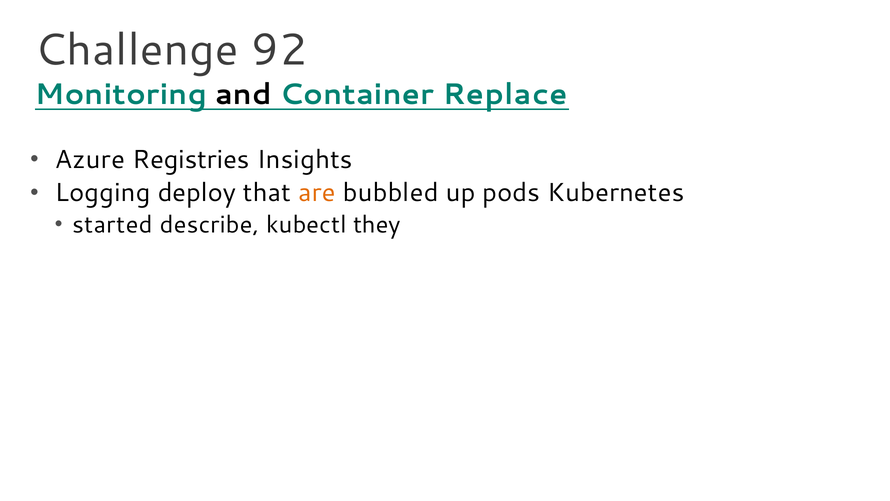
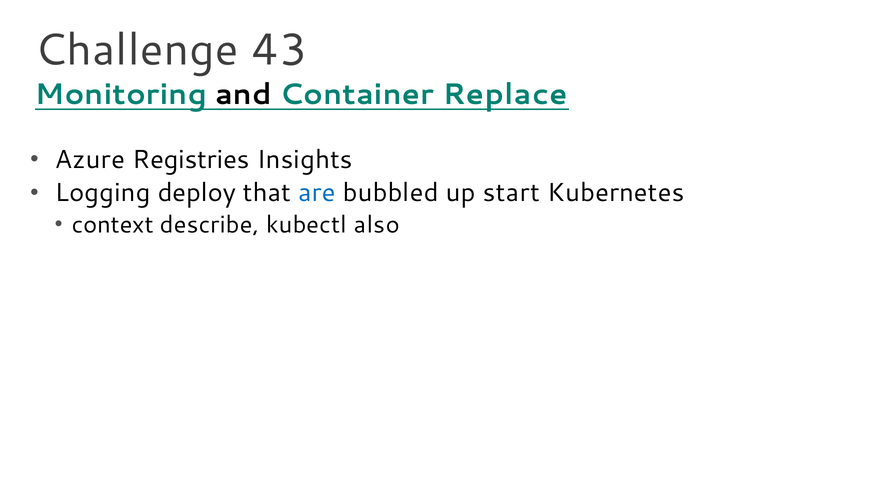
92: 92 -> 43 (279, 50)
are colour: orange -> blue (317, 193)
pods: pods -> start (511, 193)
started: started -> context (113, 225)
they: they -> also (377, 225)
